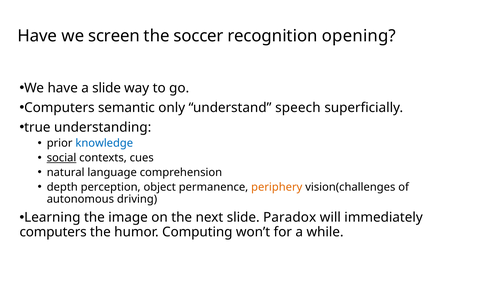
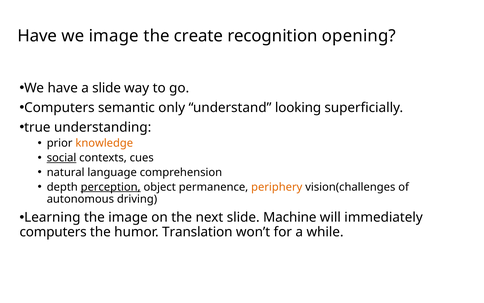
we screen: screen -> image (114, 36)
soccer: soccer -> create (199, 36)
speech: speech -> looking (298, 108)
knowledge colour: blue -> orange (104, 143)
perception underline: none -> present (111, 187)
Paradox: Paradox -> Machine (290, 217)
Computing: Computing -> Translation (197, 232)
